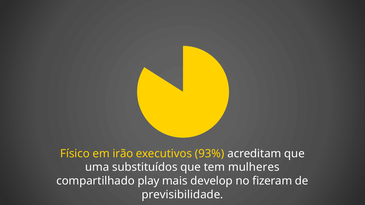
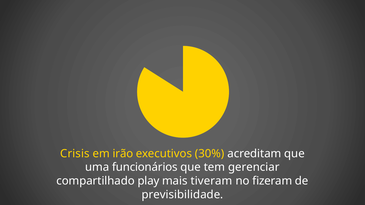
Físico: Físico -> Crisis (75, 154)
93%: 93% -> 30% (210, 154)
substituídos: substituídos -> funcionários (145, 167)
mulheres: mulheres -> gerenciar (254, 167)
develop: develop -> tiveram (211, 181)
